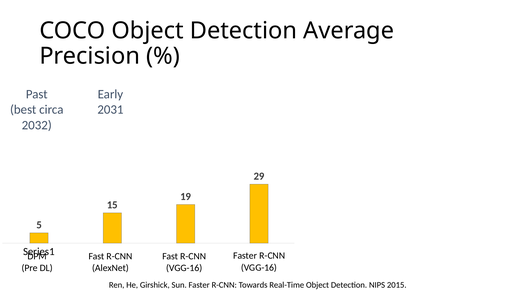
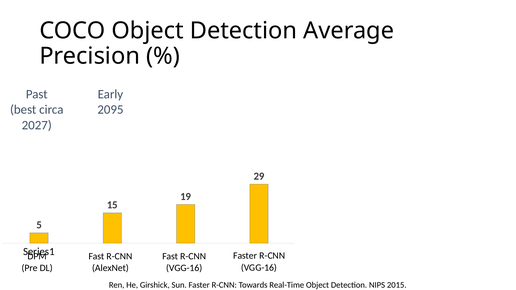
2031: 2031 -> 2095 (110, 110)
2032: 2032 -> 2027 (37, 125)
